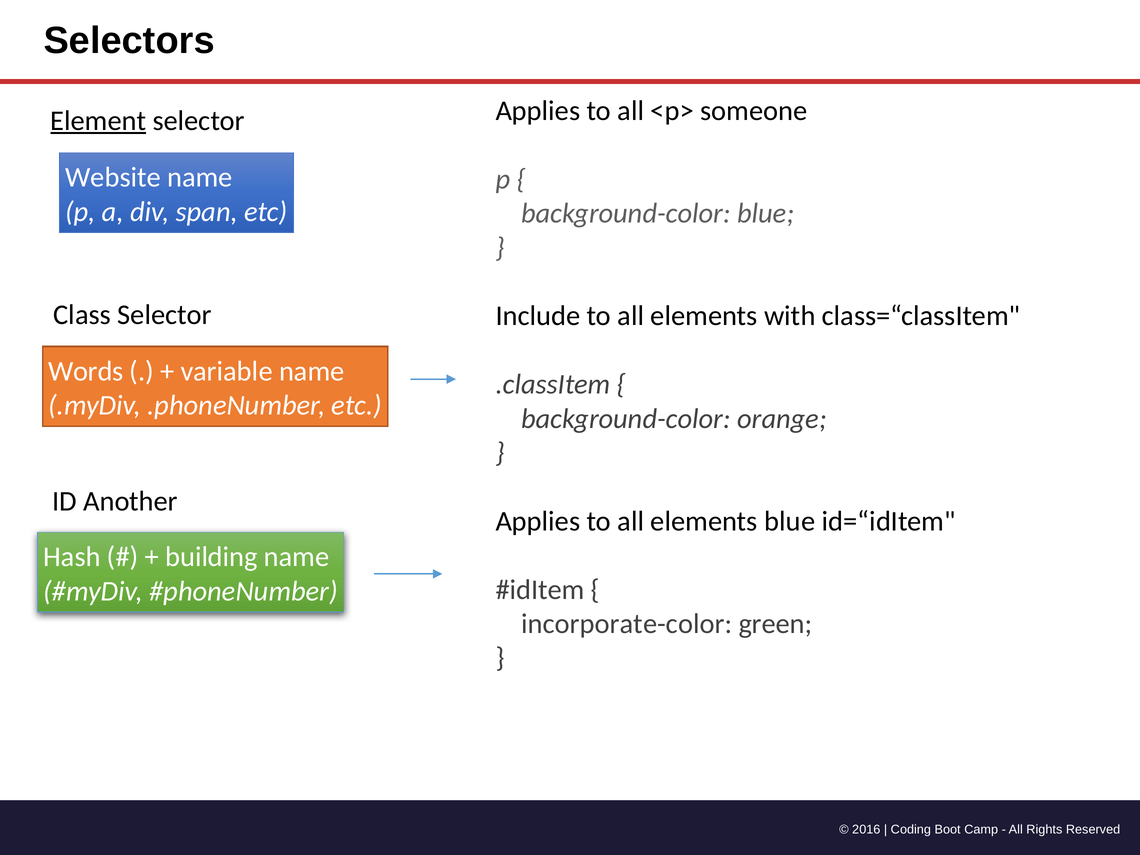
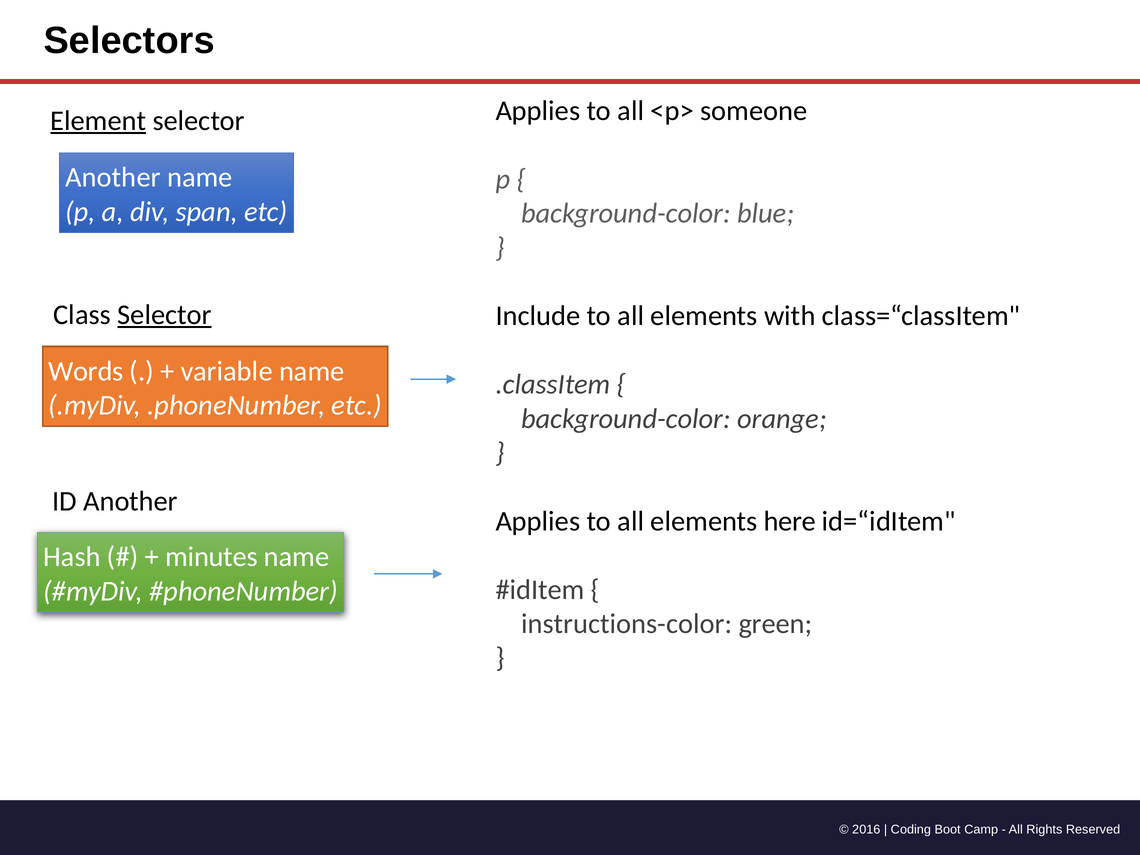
Website: Website -> Another (113, 178)
Selector underline: none -> present (165, 315)
elements blue: blue -> here (790, 521)
building: building -> minutes (212, 557)
incorporate-color: incorporate-color -> instructions-color (627, 624)
